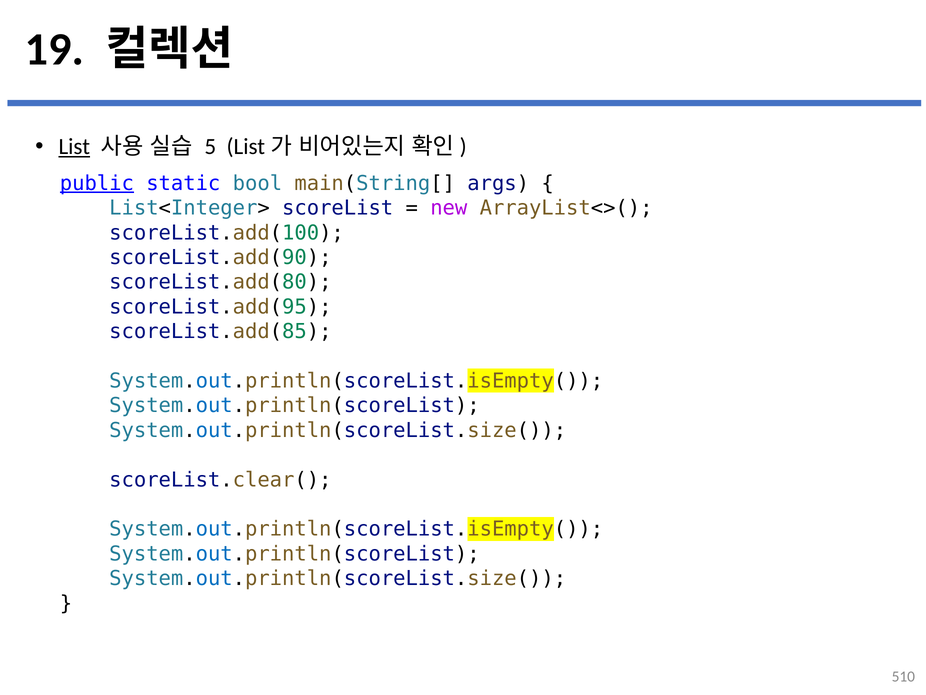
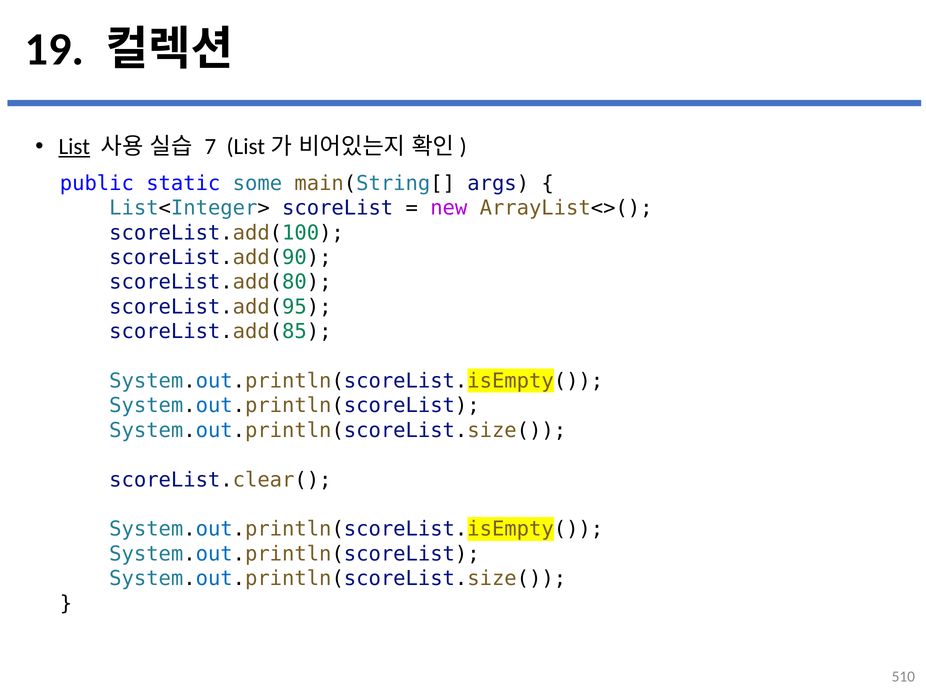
5: 5 -> 7 (210, 147)
public underline: present -> none (97, 183)
bool: bool -> some (257, 183)
